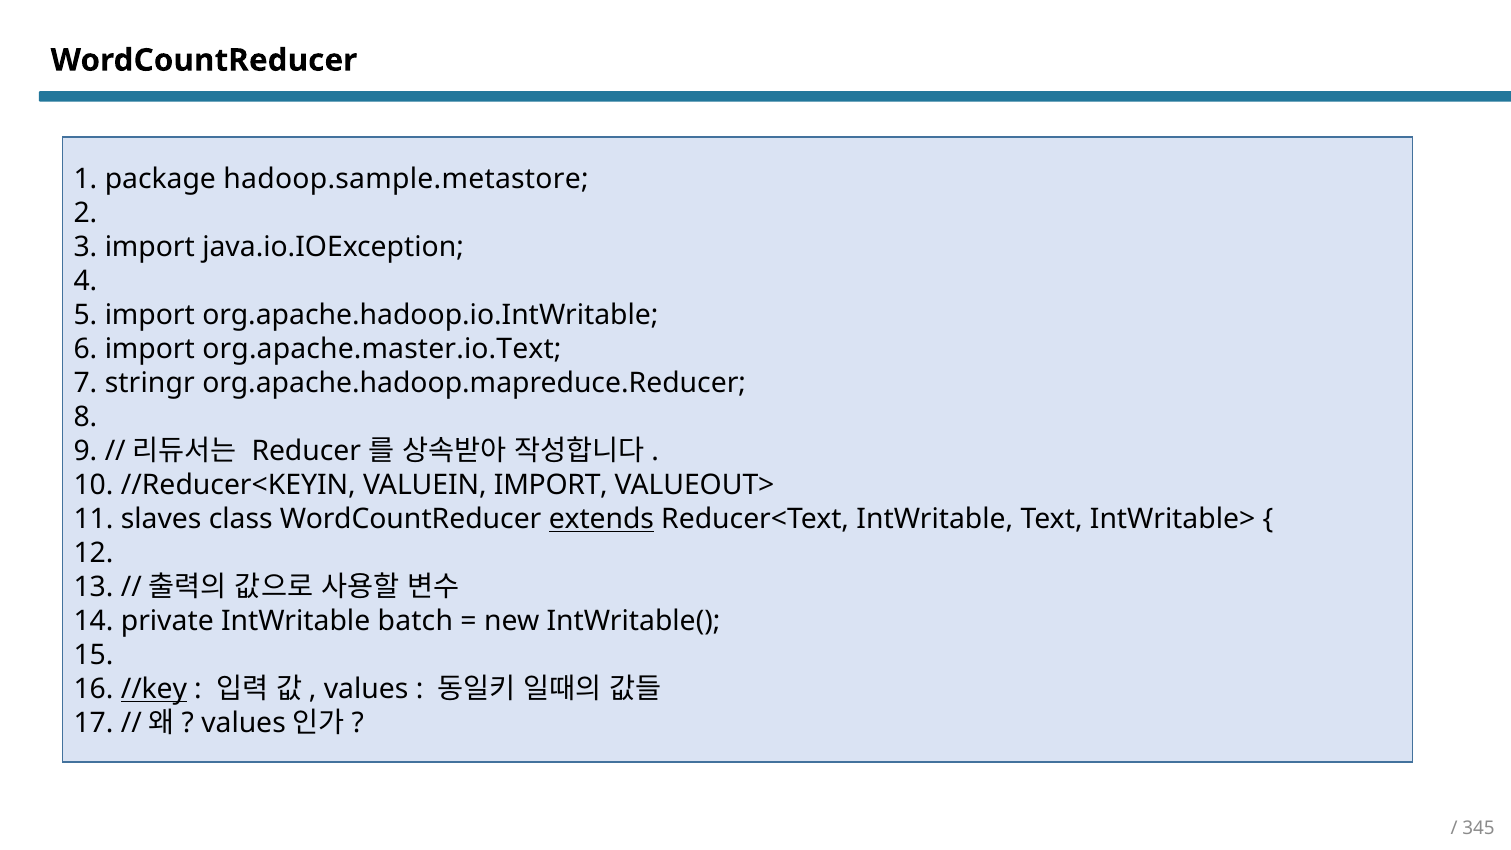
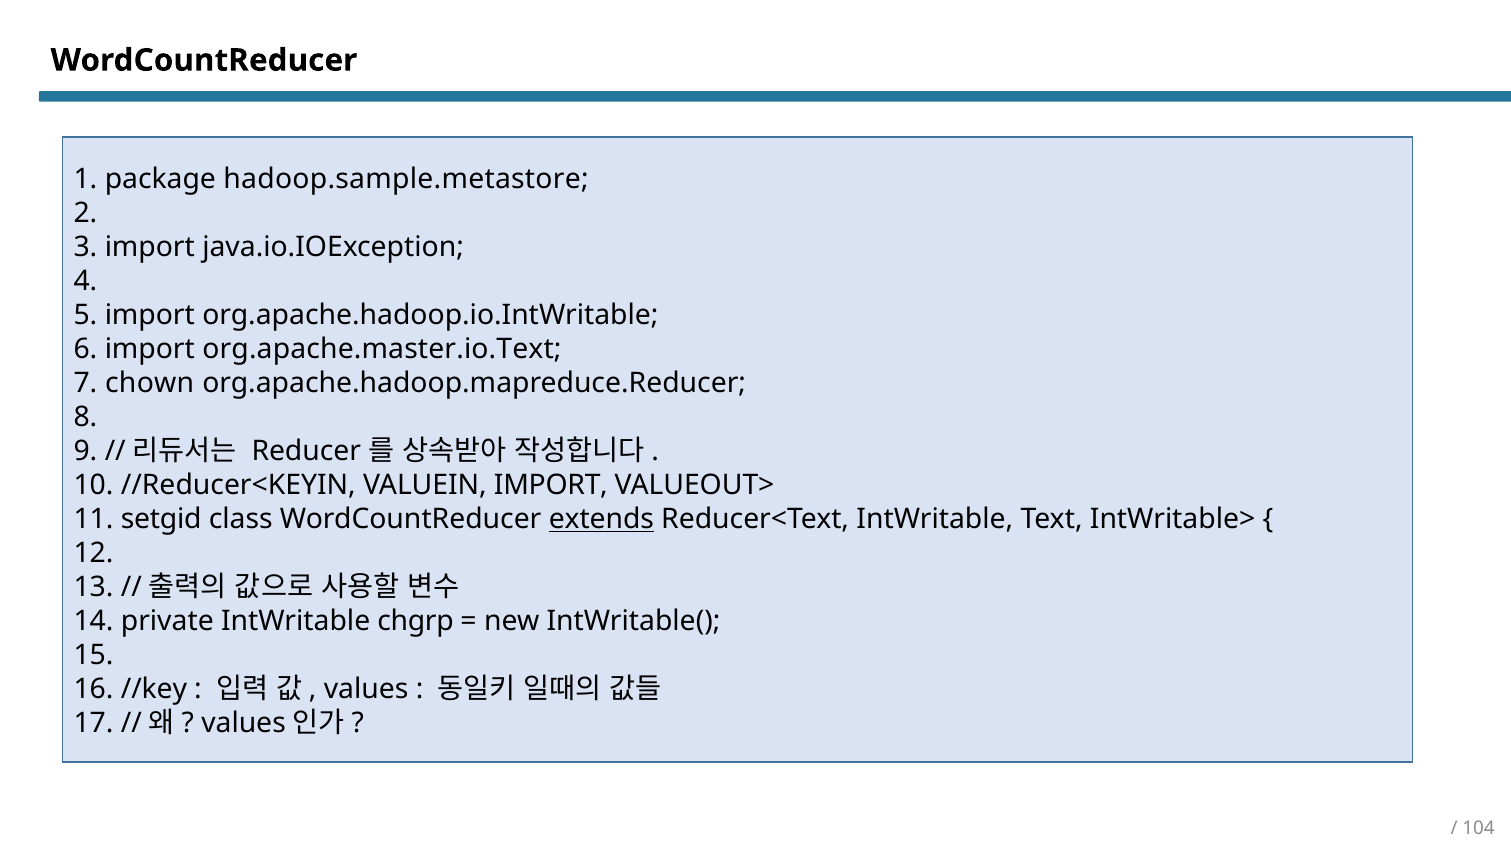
stringr: stringr -> chown (150, 383)
slaves: slaves -> setgid (161, 519)
batch: batch -> chgrp (416, 621)
//key underline: present -> none (154, 689)
345: 345 -> 104 (1479, 828)
